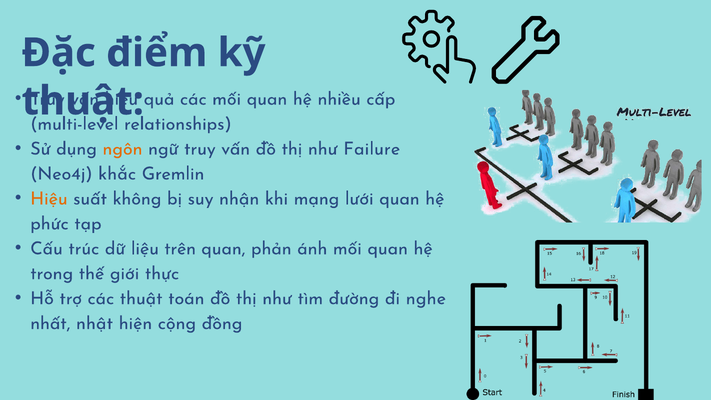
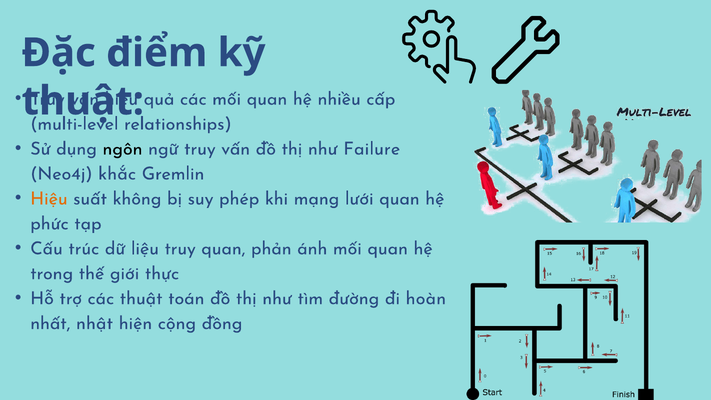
ngôn colour: orange -> black (122, 149)
nhận: nhận -> phép (239, 199)
liệu trên: trên -> truy (180, 248)
nghe: nghe -> hoàn (426, 298)
